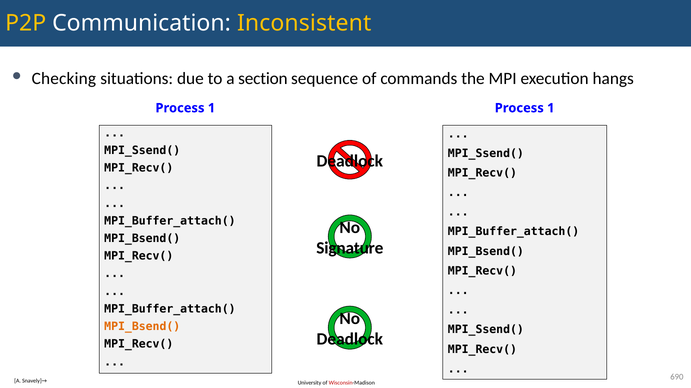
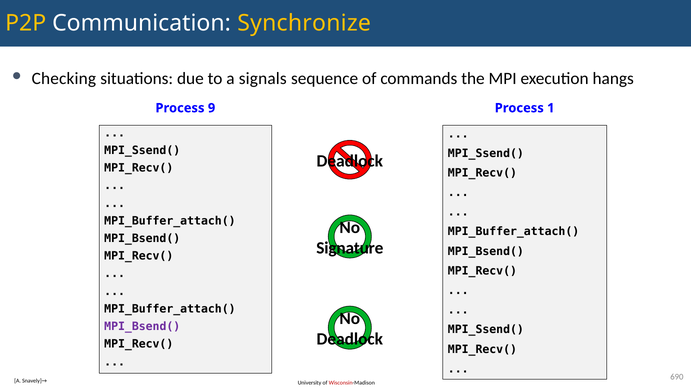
Inconsistent: Inconsistent -> Synchronize (304, 23)
section: section -> signals (263, 79)
1: 1 -> 9 (212, 108)
MPI_Bsend( colour: orange -> purple (142, 327)
